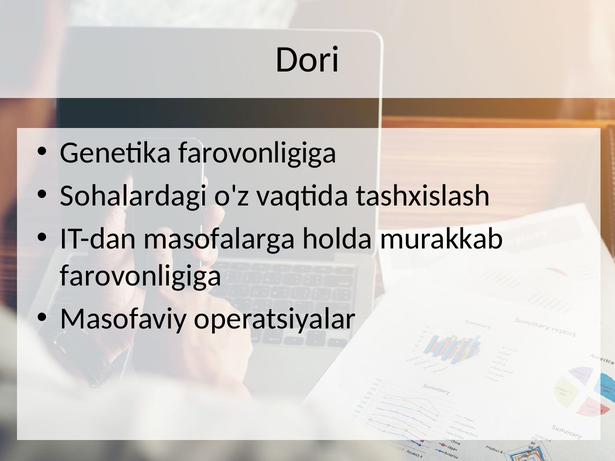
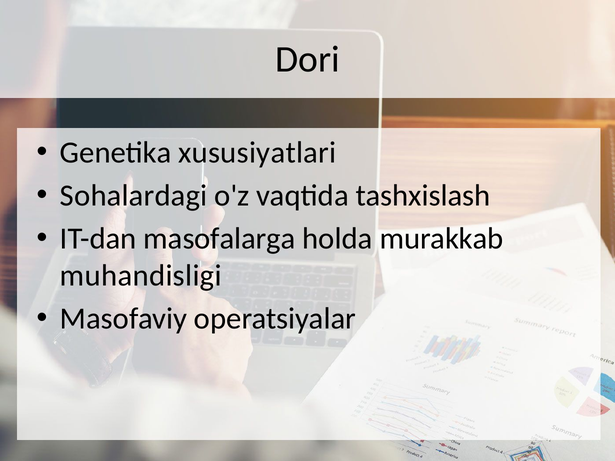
Genetika farovonligiga: farovonligiga -> xususiyatlari (257, 153)
farovonligiga: farovonligiga -> muhandisligi (141, 276)
